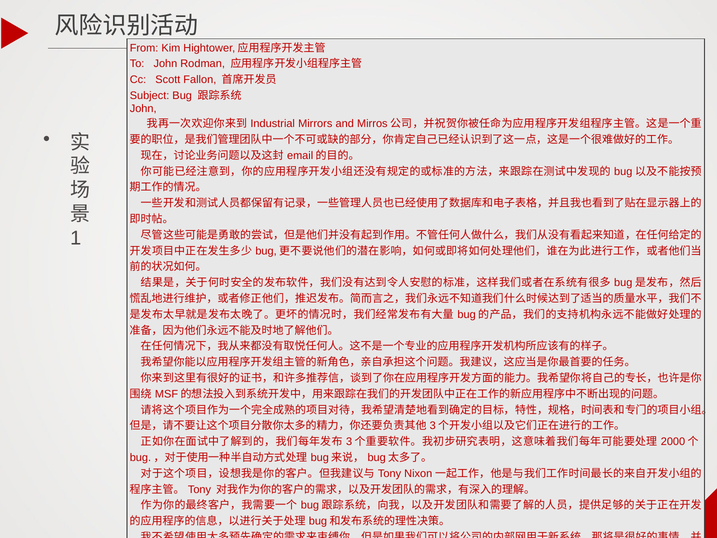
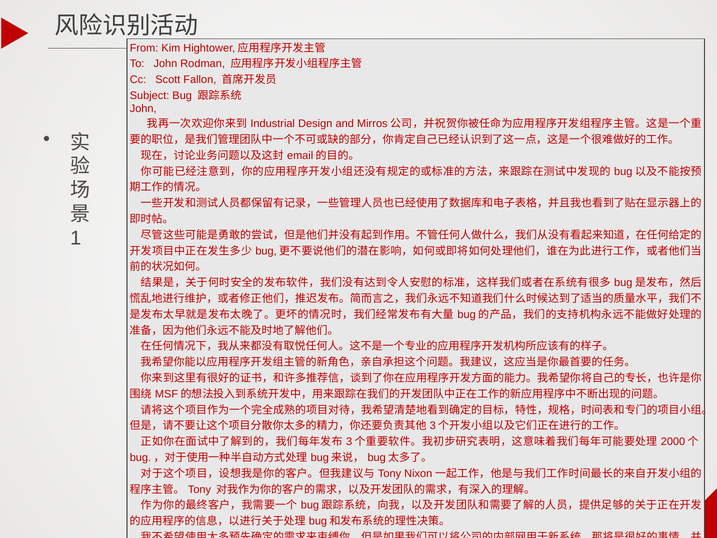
Mirrors: Mirrors -> Design (315, 124)
